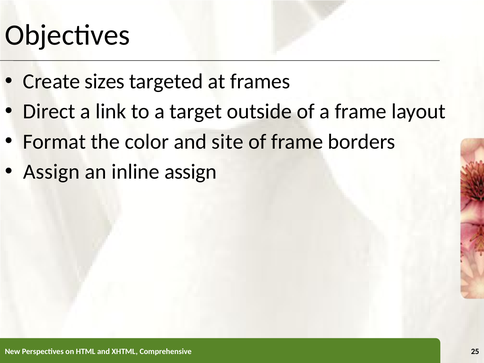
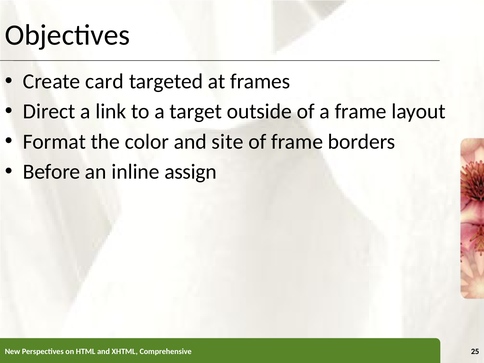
sizes: sizes -> card (104, 81)
Assign: Assign -> Before (52, 172)
